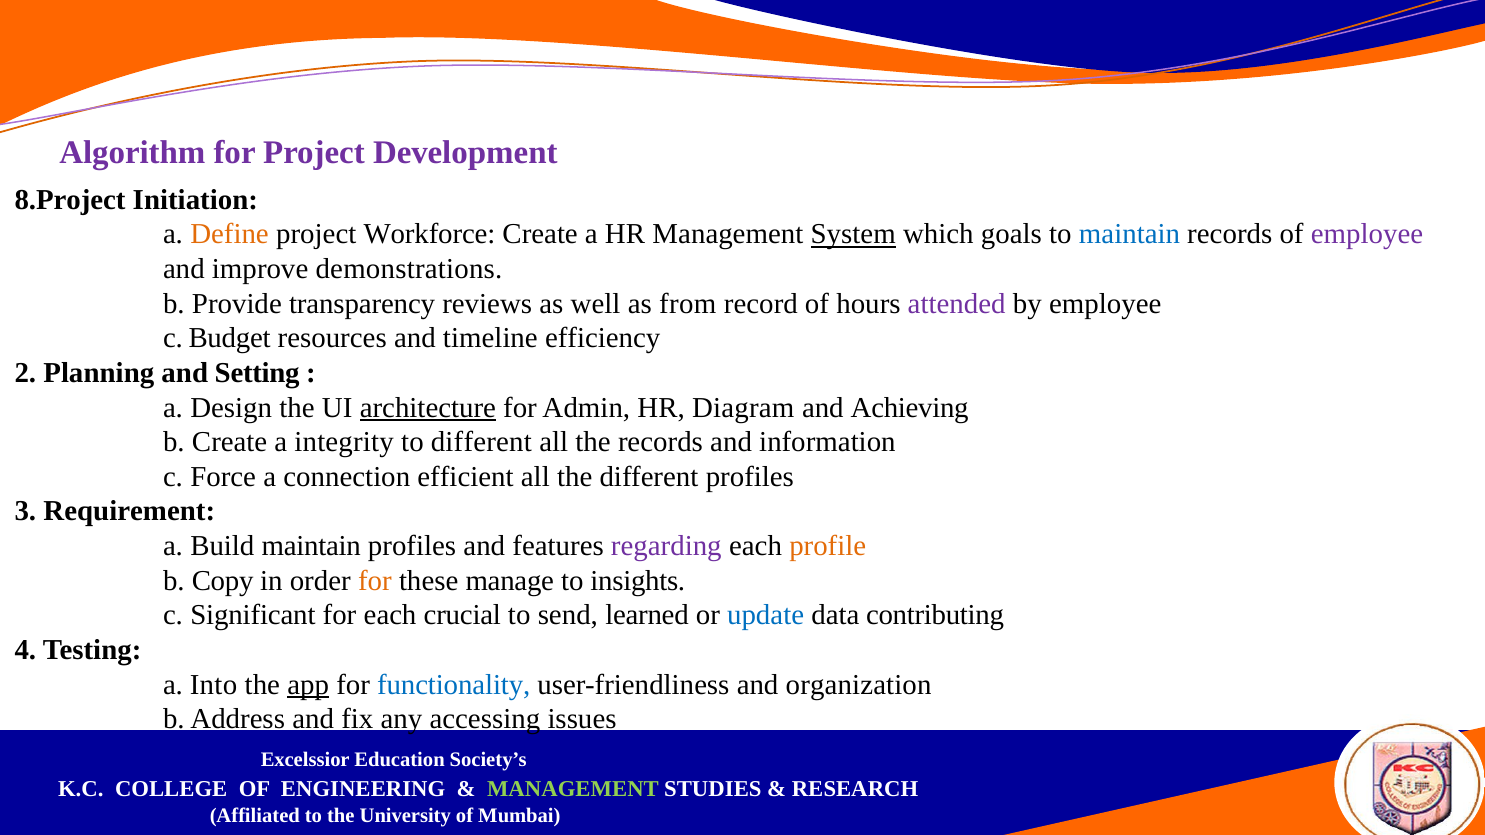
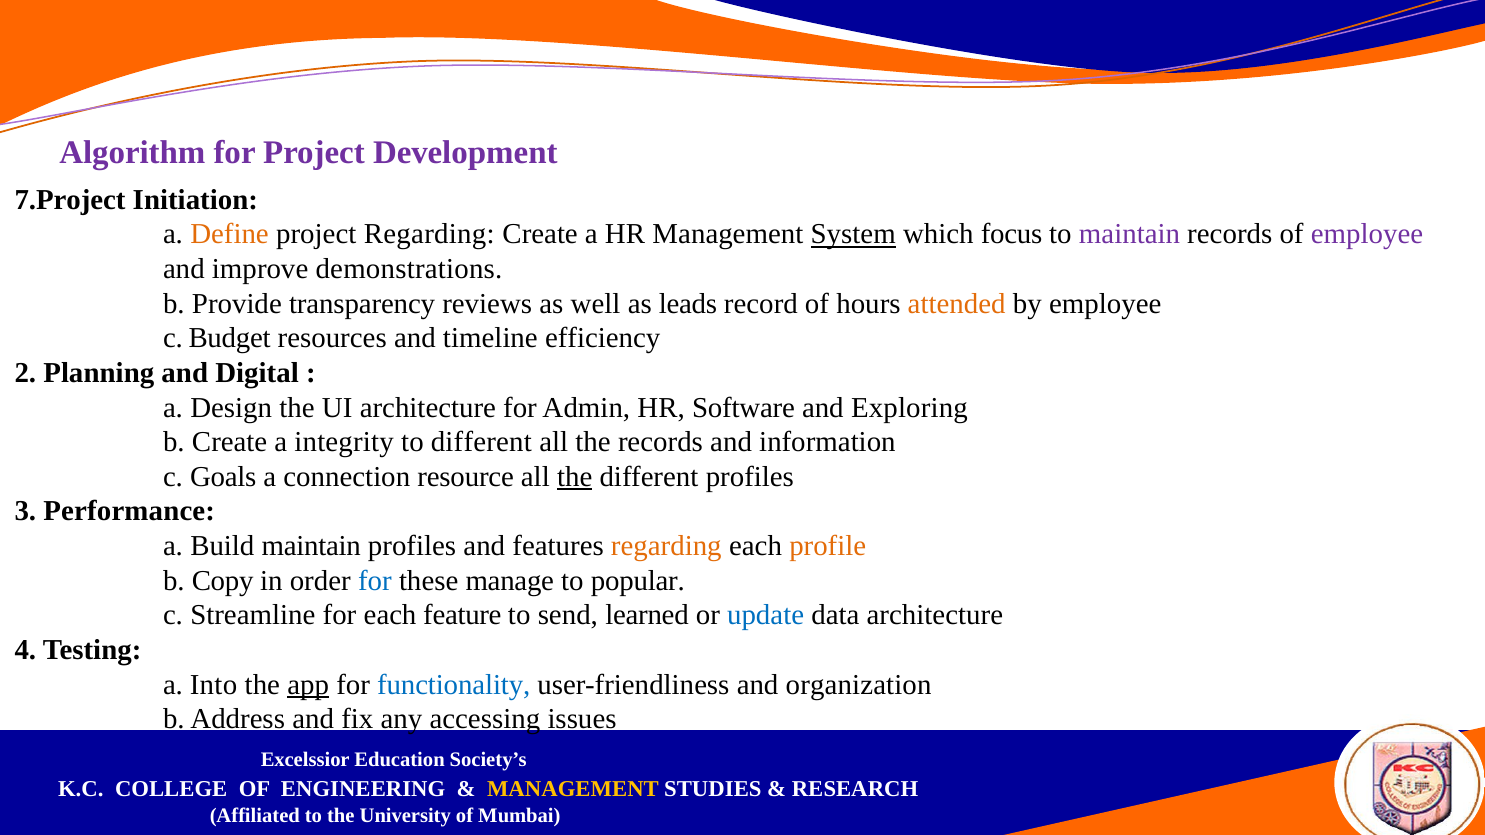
8.Project: 8.Project -> 7.Project (70, 200)
project Workforce: Workforce -> Regarding (429, 234)
goals: goals -> focus (1012, 234)
maintain colour: blue -> purple (1130, 234)
from: from -> leads (688, 304)
attended colour: purple -> orange (957, 304)
Setting: Setting -> Digital (257, 373)
architecture underline: present -> none (428, 408)
Diagram: Diagram -> Software (743, 408)
Achieving: Achieving -> Exploring (909, 408)
Force: Force -> Goals (223, 477)
efficient: efficient -> resource (466, 477)
the underline: none -> present (575, 477)
Requirement: Requirement -> Performance (129, 512)
regarding colour: purple -> orange (666, 546)
for colour: orange -> blue (375, 581)
insights: insights -> popular (638, 581)
Significant: Significant -> Streamline (253, 616)
crucial: crucial -> feature (462, 616)
data contributing: contributing -> architecture (935, 616)
MANAGEMENT colour: light green -> yellow (573, 790)
